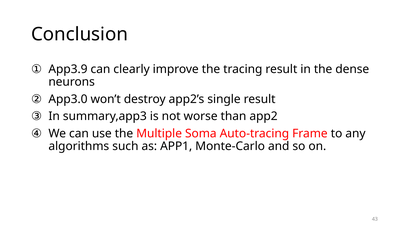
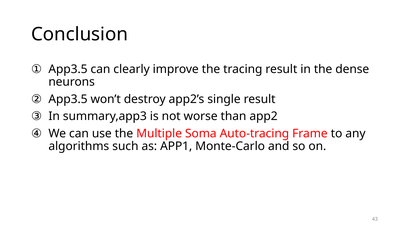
App3.9: App3.9 -> App3.5 (68, 69)
App3.0: App3.0 -> App3.5 (68, 99)
